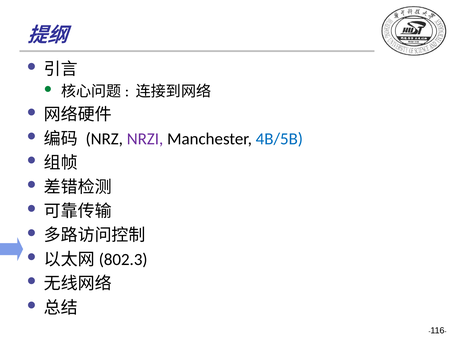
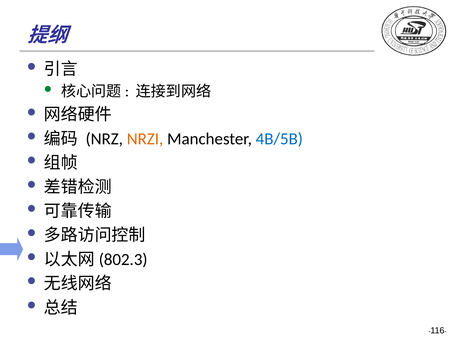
NRZI colour: purple -> orange (145, 139)
